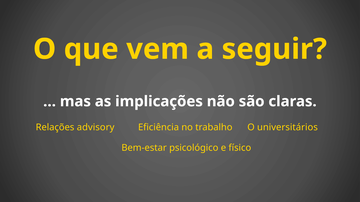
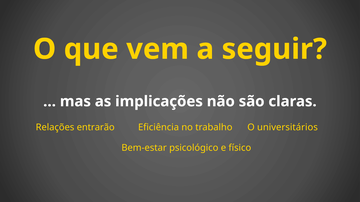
advisory: advisory -> entrarão (96, 127)
